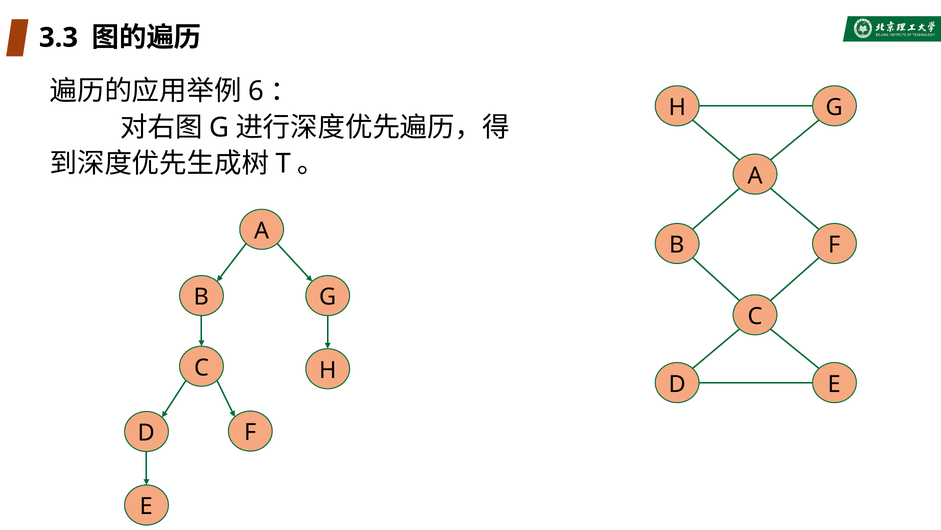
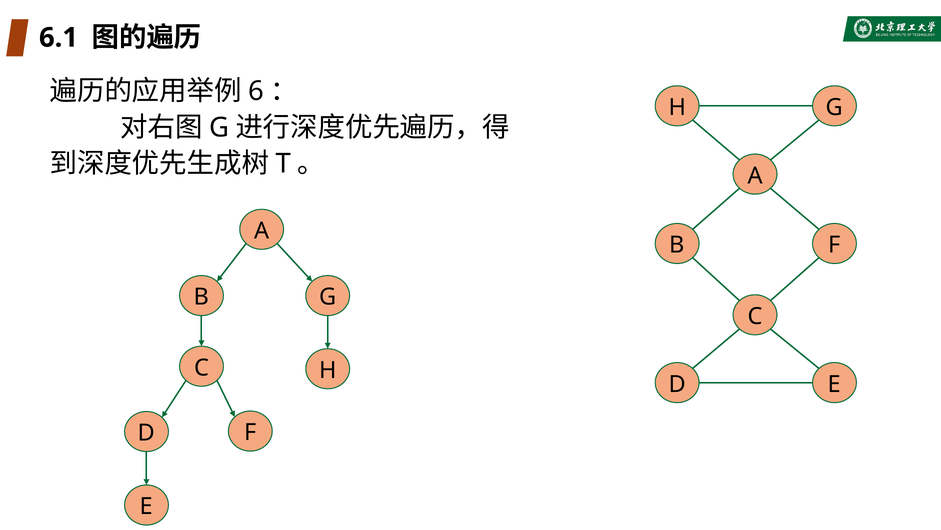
3.3: 3.3 -> 6.1 (59, 38)
